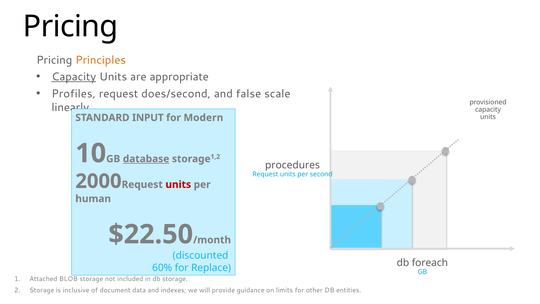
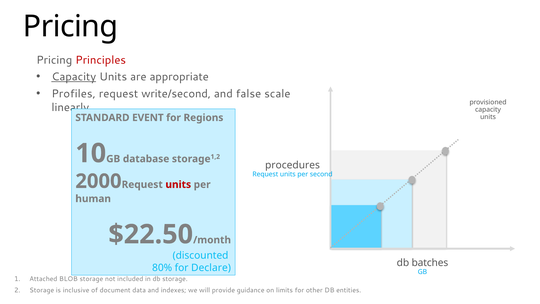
Principles colour: orange -> red (101, 60)
does/second: does/second -> write/second (176, 94)
INPUT: INPUT -> EVENT (148, 118)
Modern: Modern -> Regions (203, 118)
database underline: present -> none (146, 159)
foreach: foreach -> batches (430, 263)
60%: 60% -> 80% (162, 267)
Replace: Replace -> Declare (211, 267)
